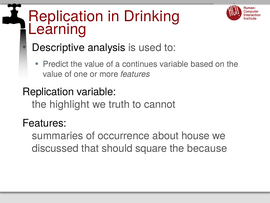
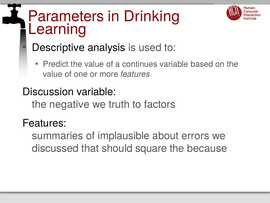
Replication: Replication -> Parameters (66, 16)
Replication: Replication -> Discussion (48, 92)
highlight: highlight -> negative (69, 104)
cannot: cannot -> factors (160, 104)
occurrence: occurrence -> implausible (124, 136)
house: house -> errors (195, 136)
